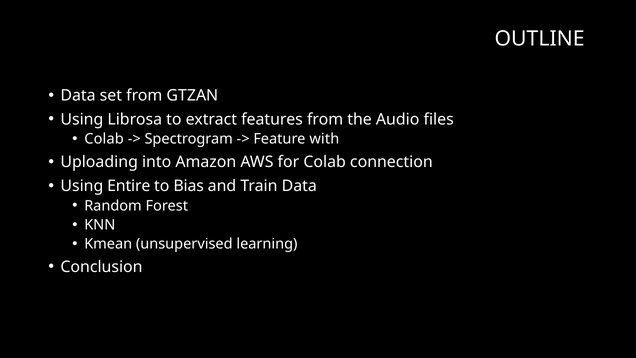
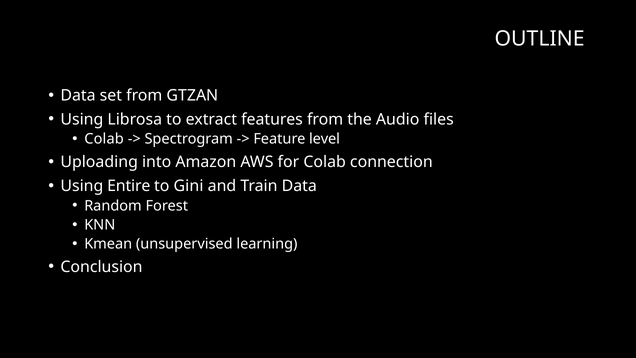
with: with -> level (325, 139)
Bias: Bias -> Gini (189, 186)
